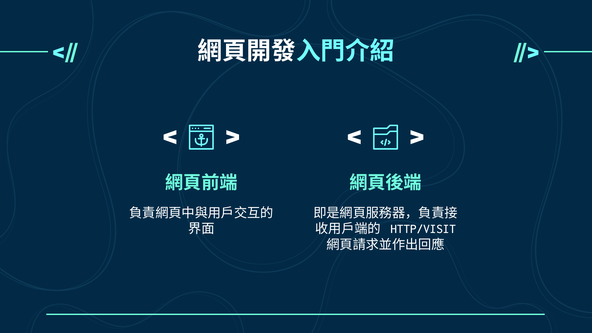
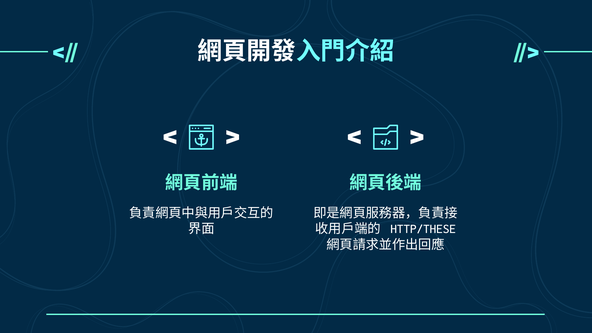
HTTP/VISIT: HTTP/VISIT -> HTTP/THESE (423, 229)
